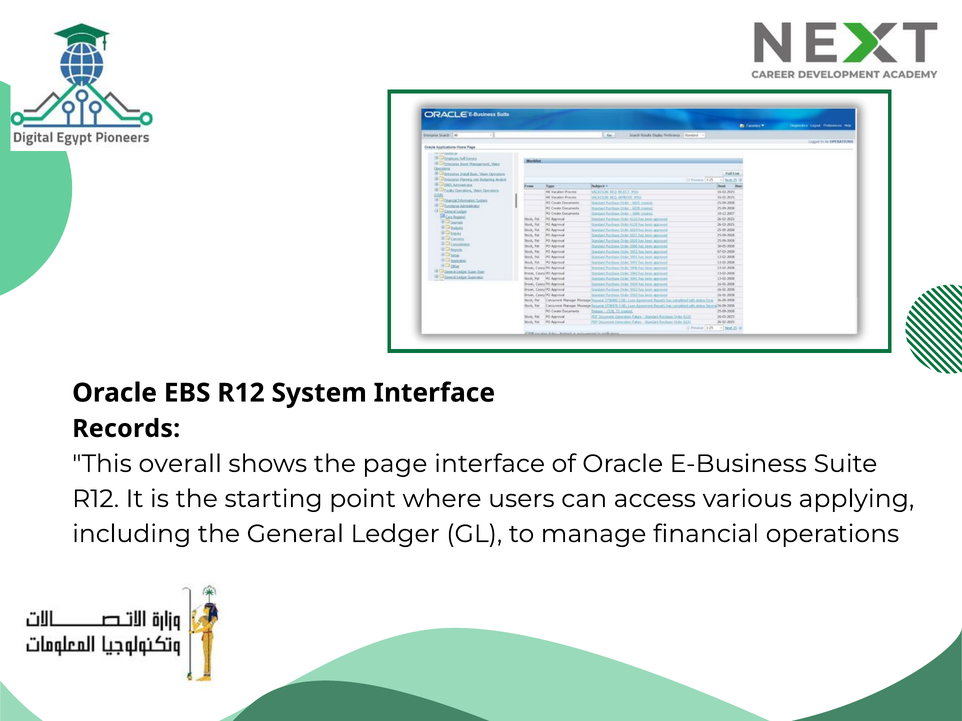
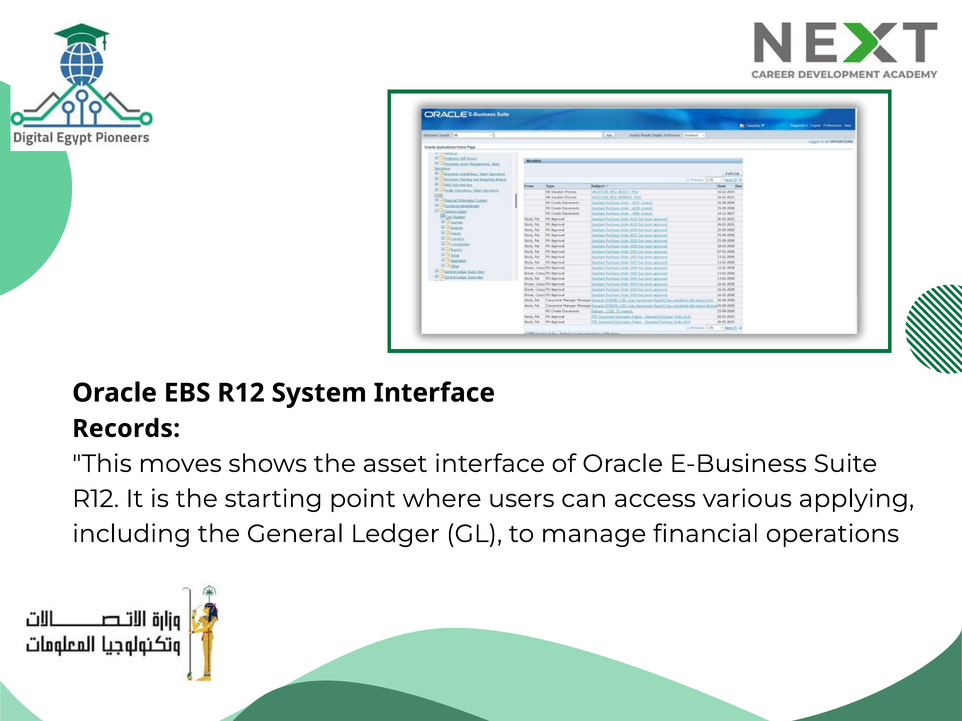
overall: overall -> moves (180, 464)
page: page -> asset (395, 464)
